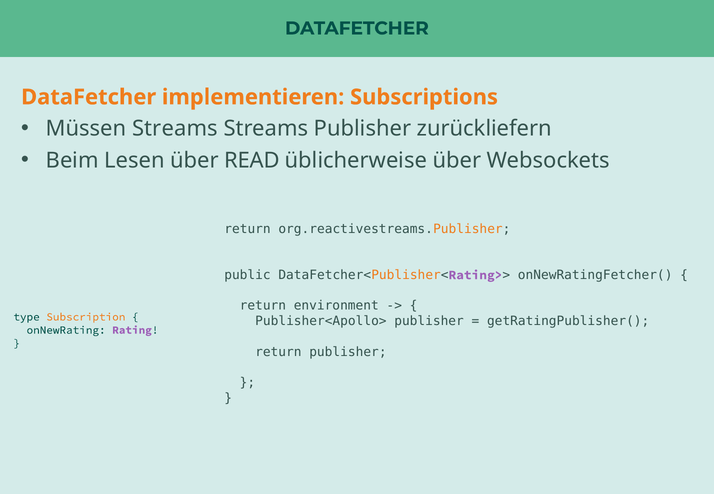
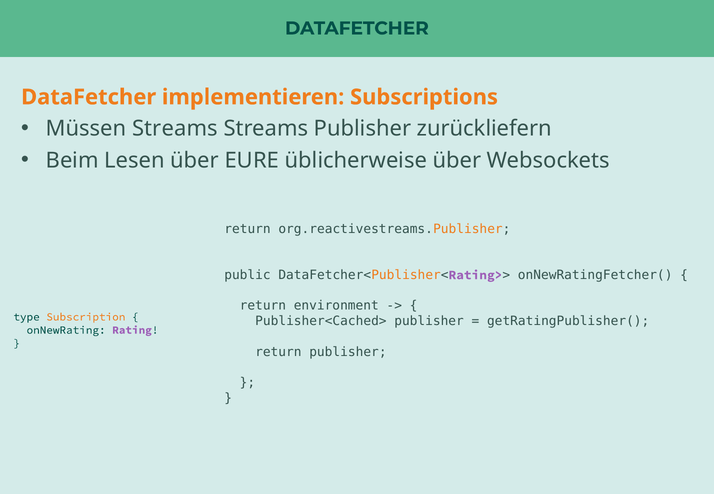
READ: READ -> EURE (252, 160)
Publisher<Apollo>: Publisher<Apollo> -> Publisher<Cached> (321, 321)
